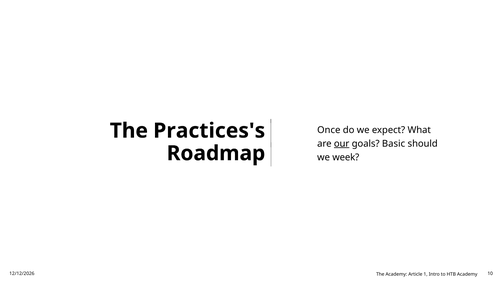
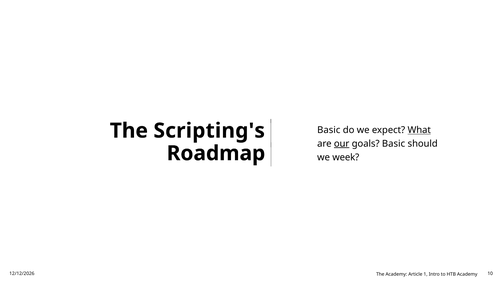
Practices's: Practices's -> Scripting's (209, 130)
Once: Once -> Basic (329, 130)
What underline: none -> present (419, 130)
